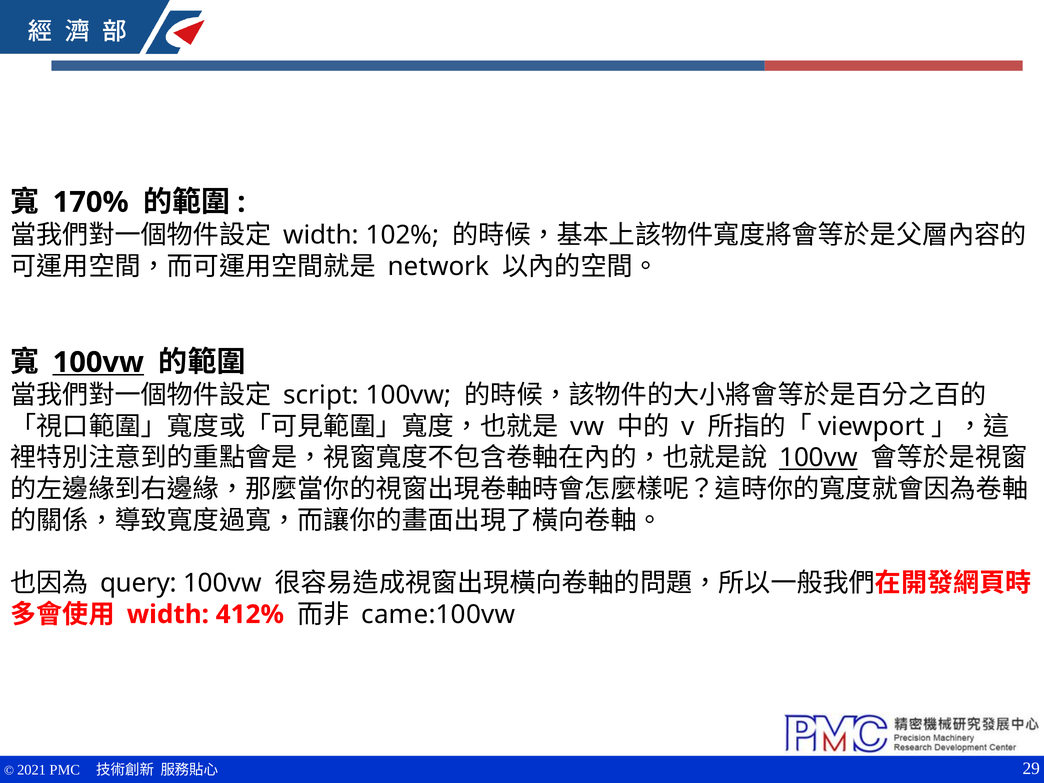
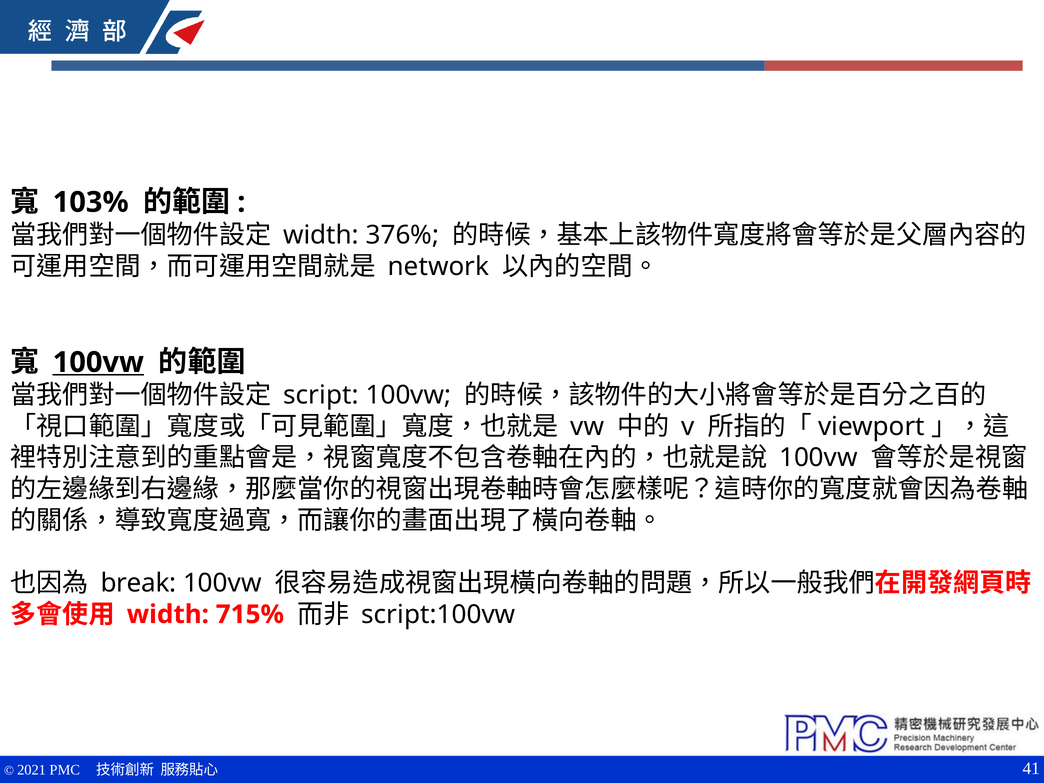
170%: 170% -> 103% (91, 202)
102%: 102% -> 376% (402, 235)
100vw underline: present -> none (818, 458)
query: query -> break (139, 583)
412%: 412% -> 715% (250, 614)
came:100vw: came:100vw -> script:100vw (438, 614)
29: 29 -> 41 (1031, 769)
